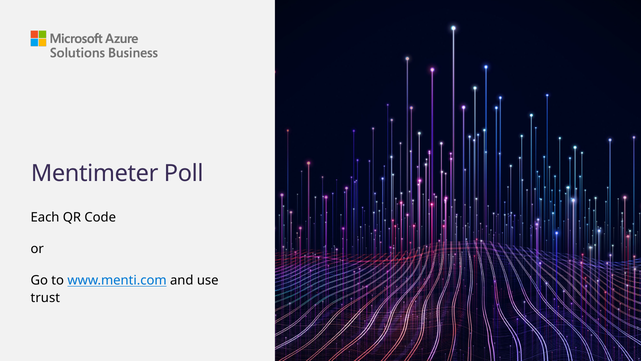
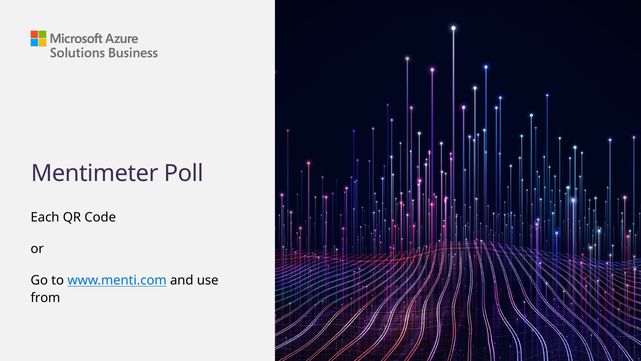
trust: trust -> from (45, 298)
